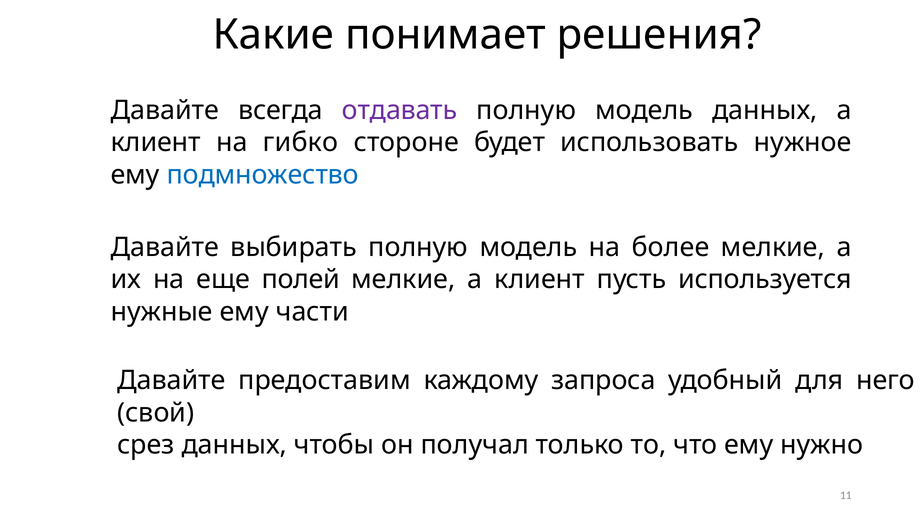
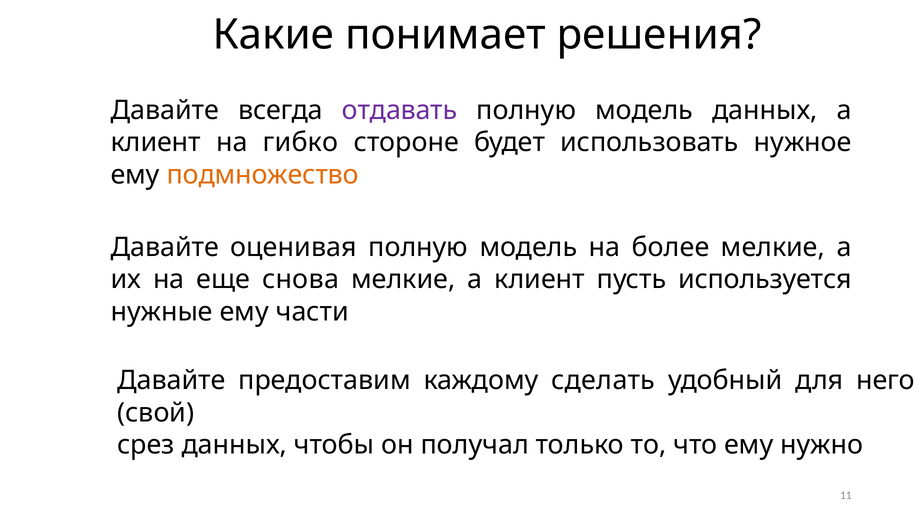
подмножество colour: blue -> orange (263, 175)
выбирать: выбирать -> оценивая (294, 247)
полей: полей -> снова (301, 279)
запроса: запроса -> сделать (603, 380)
